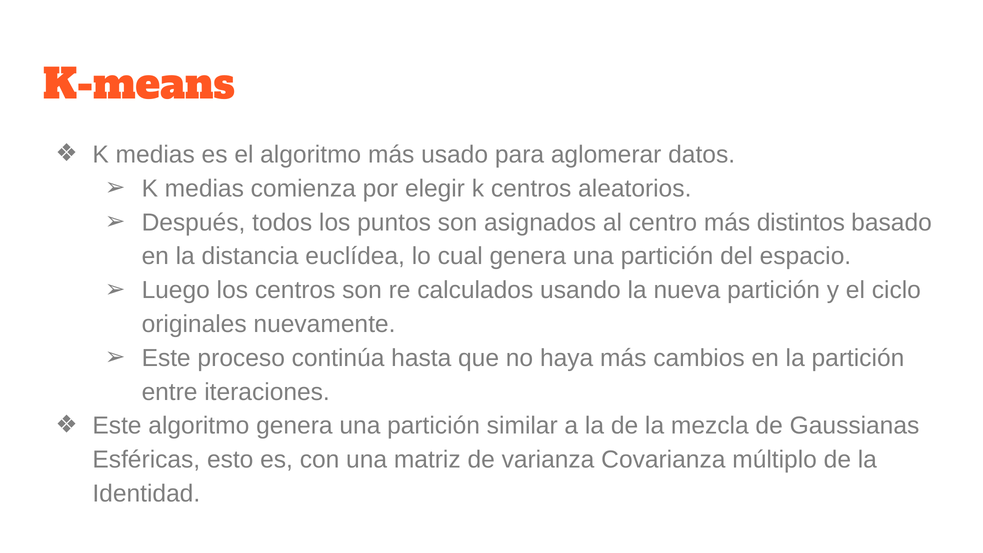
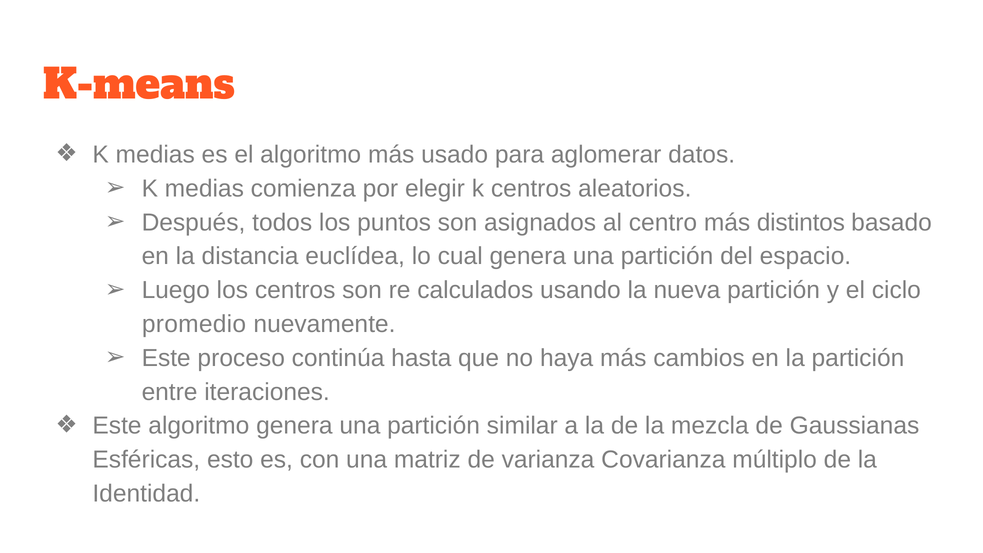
originales: originales -> promedio (194, 324)
